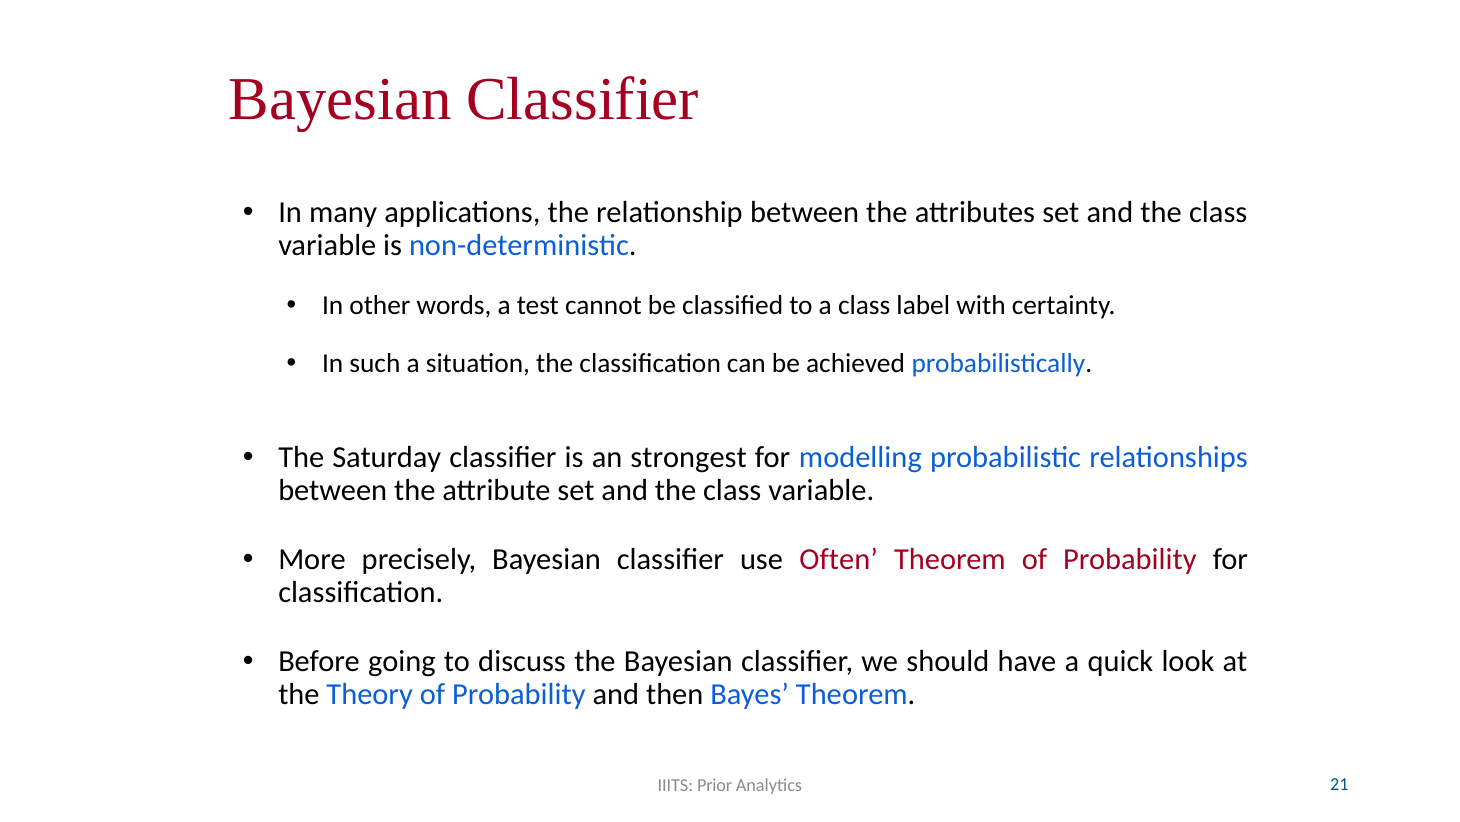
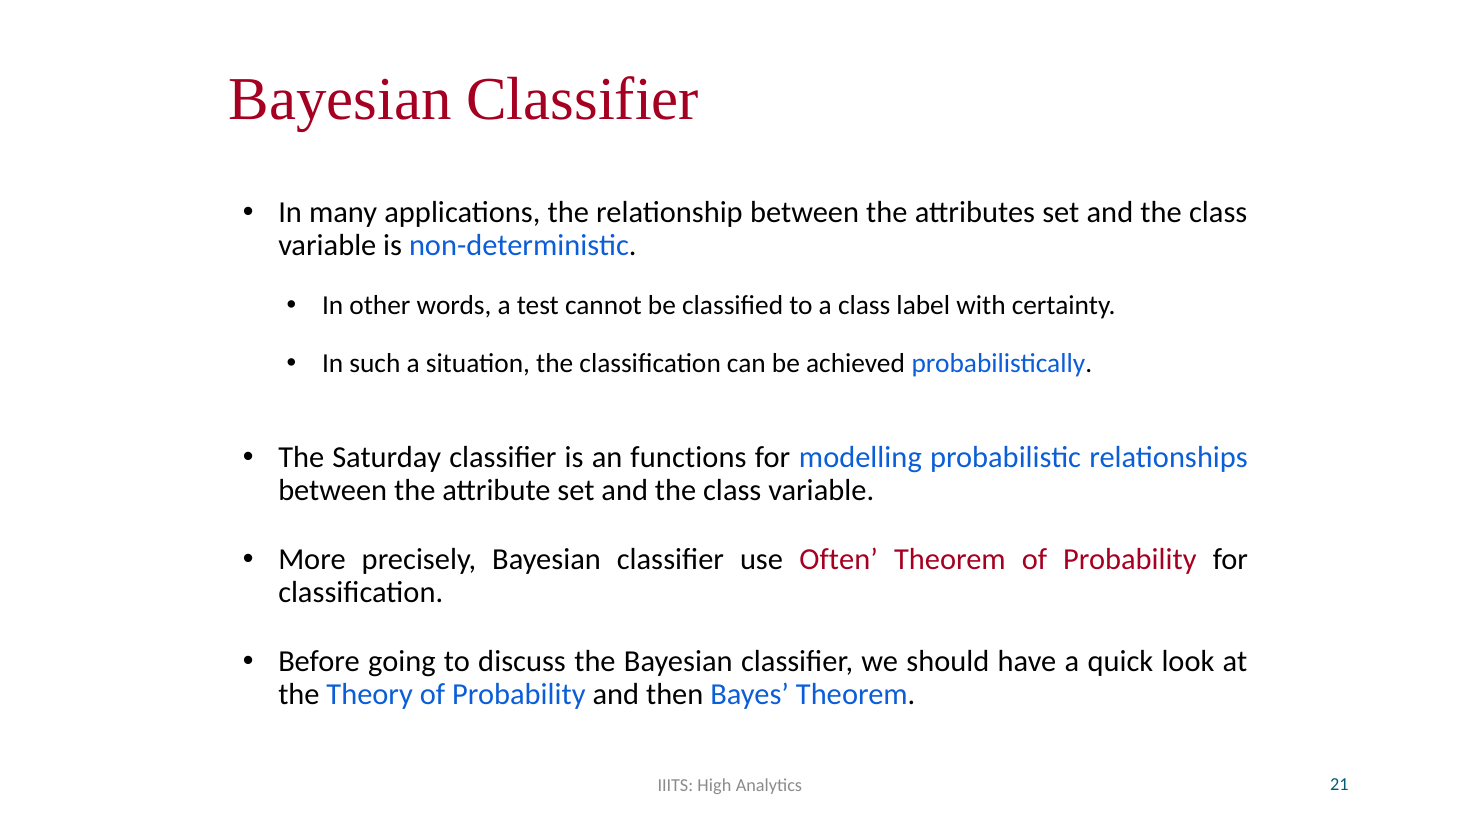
strongest: strongest -> functions (689, 457)
Prior: Prior -> High (714, 784)
